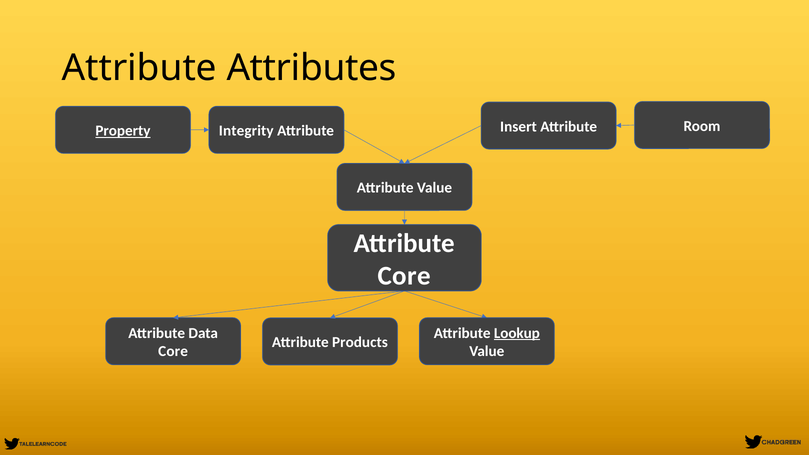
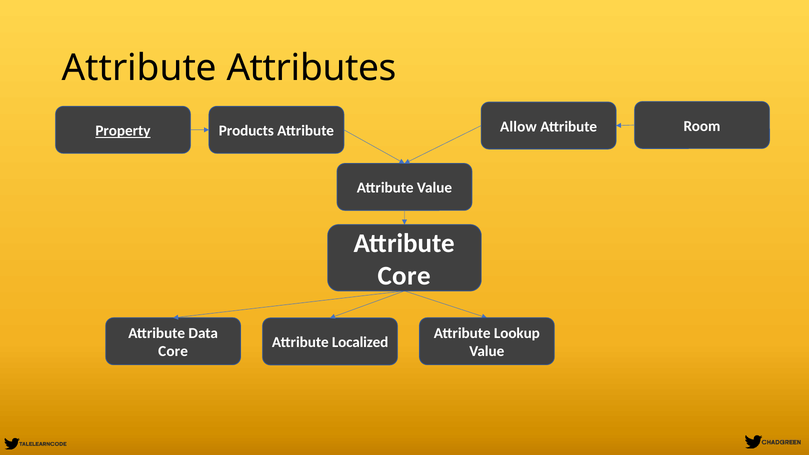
Insert: Insert -> Allow (518, 127)
Integrity: Integrity -> Products (246, 131)
Lookup underline: present -> none (517, 333)
Products: Products -> Localized (360, 343)
